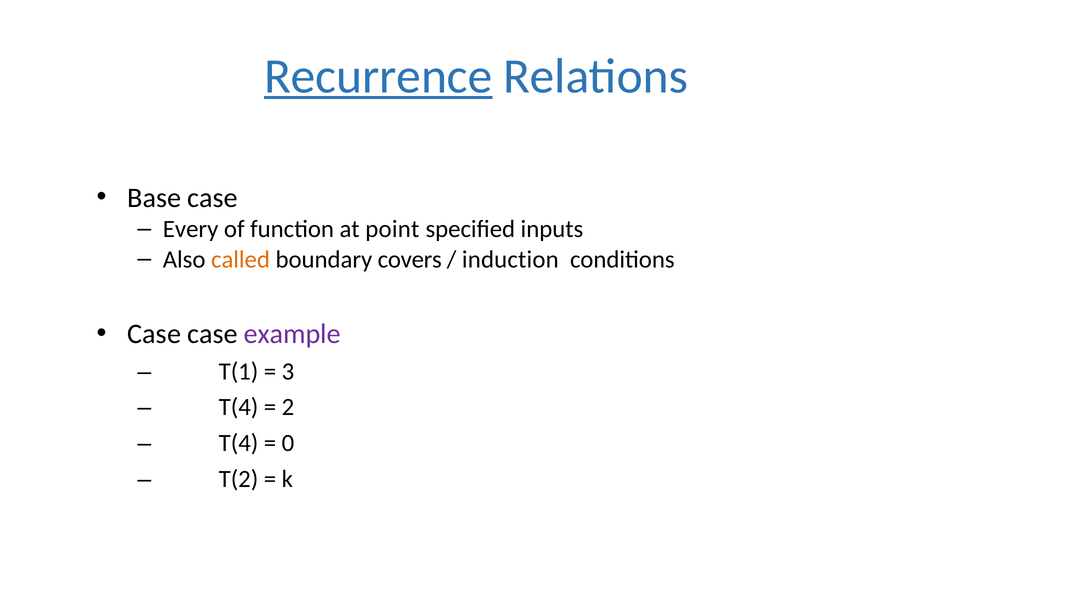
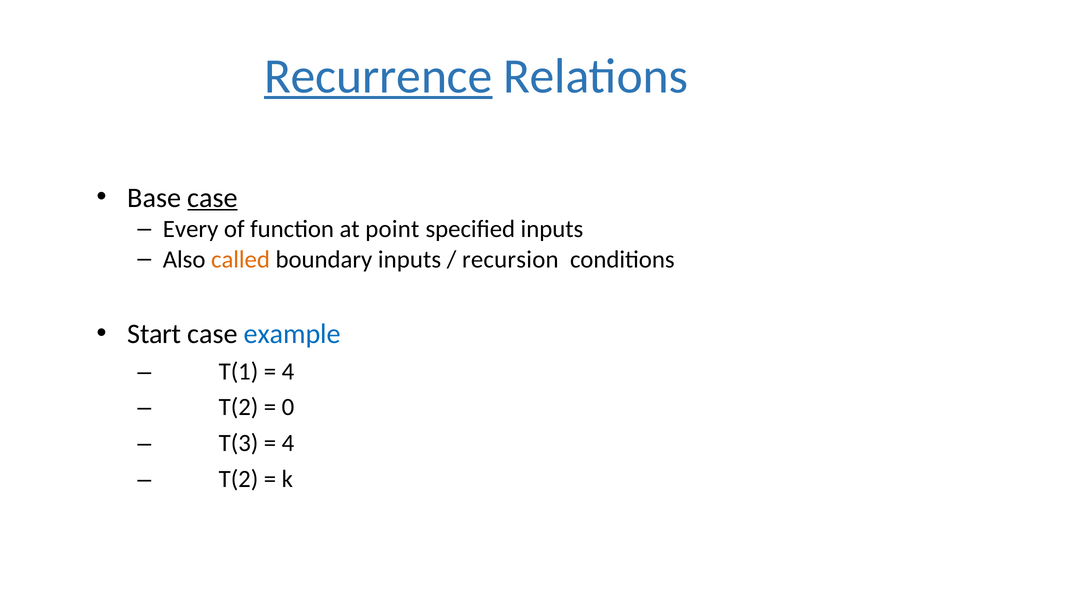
case underline: none -> present (213, 198)
boundary covers: covers -> inputs (410, 260)
induction: induction -> recursion (510, 260)
Case: Case -> Start (154, 334)
example colour: purple -> blue (292, 334)
3: 3 -> 4 (288, 372)
T(4: T(4 -> T(2 (238, 407)
2: 2 -> 0 (288, 407)
T(4: T(4 -> T(3 (238, 443)
0: 0 -> 4 (288, 443)
